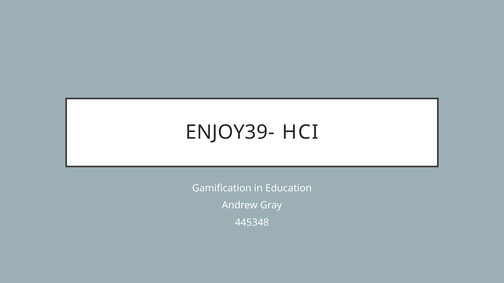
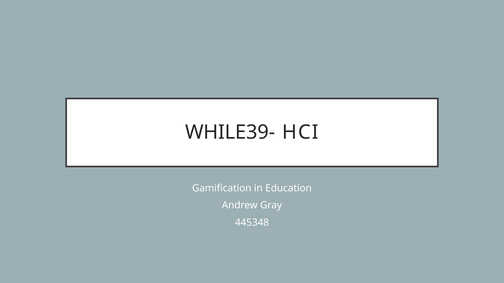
ENJOY39-: ENJOY39- -> WHILE39- (230, 133)
